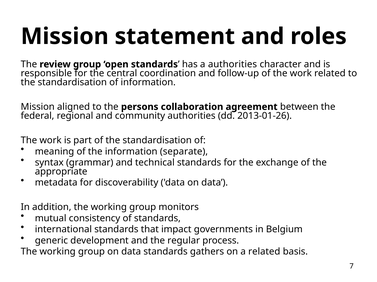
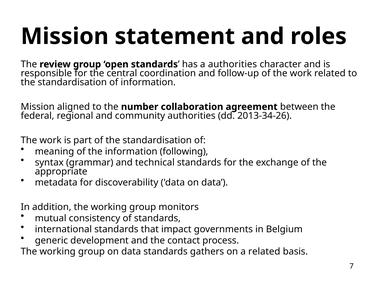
persons: persons -> number (140, 107)
2013-01-26: 2013-01-26 -> 2013-34-26 (265, 116)
separate: separate -> following (184, 152)
regular: regular -> contact (184, 241)
